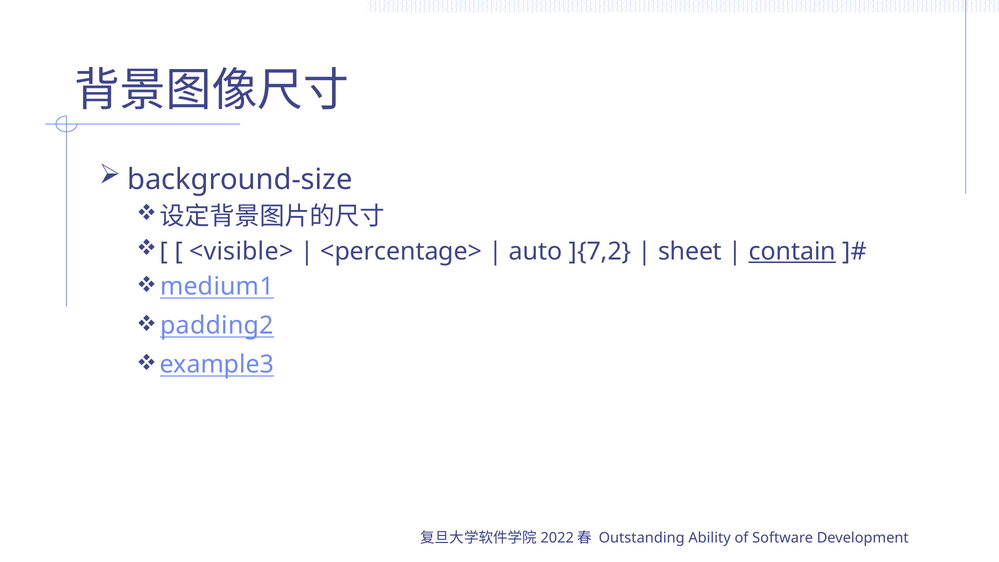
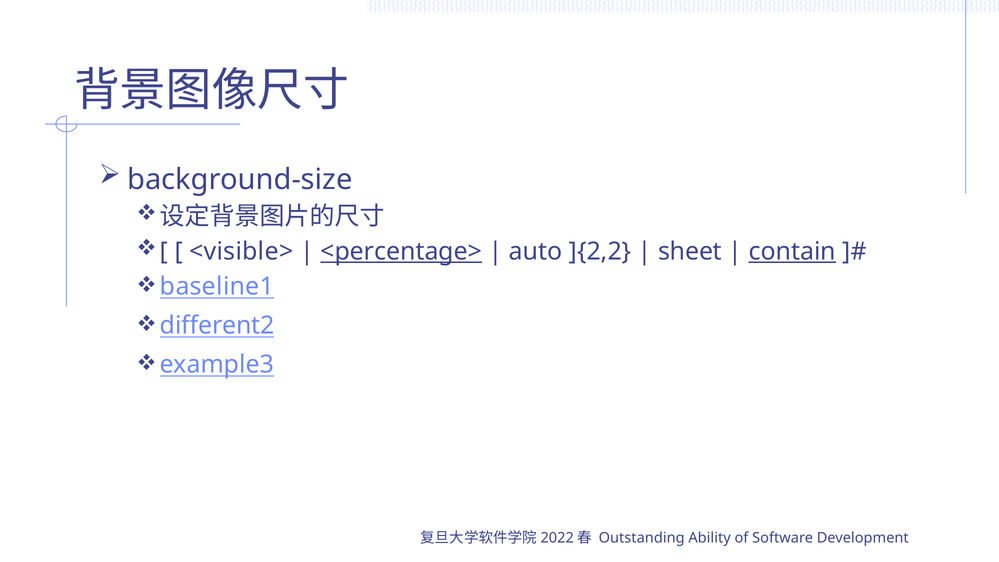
<percentage> underline: none -> present (401, 252)
]{7,2: ]{7,2 -> ]{2,2 (600, 252)
medium1: medium1 -> baseline1 (217, 286)
padding2: padding2 -> different2 (217, 326)
